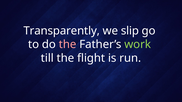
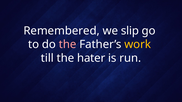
Transparently: Transparently -> Remembered (62, 31)
work colour: light green -> yellow (138, 45)
flight: flight -> hater (91, 58)
